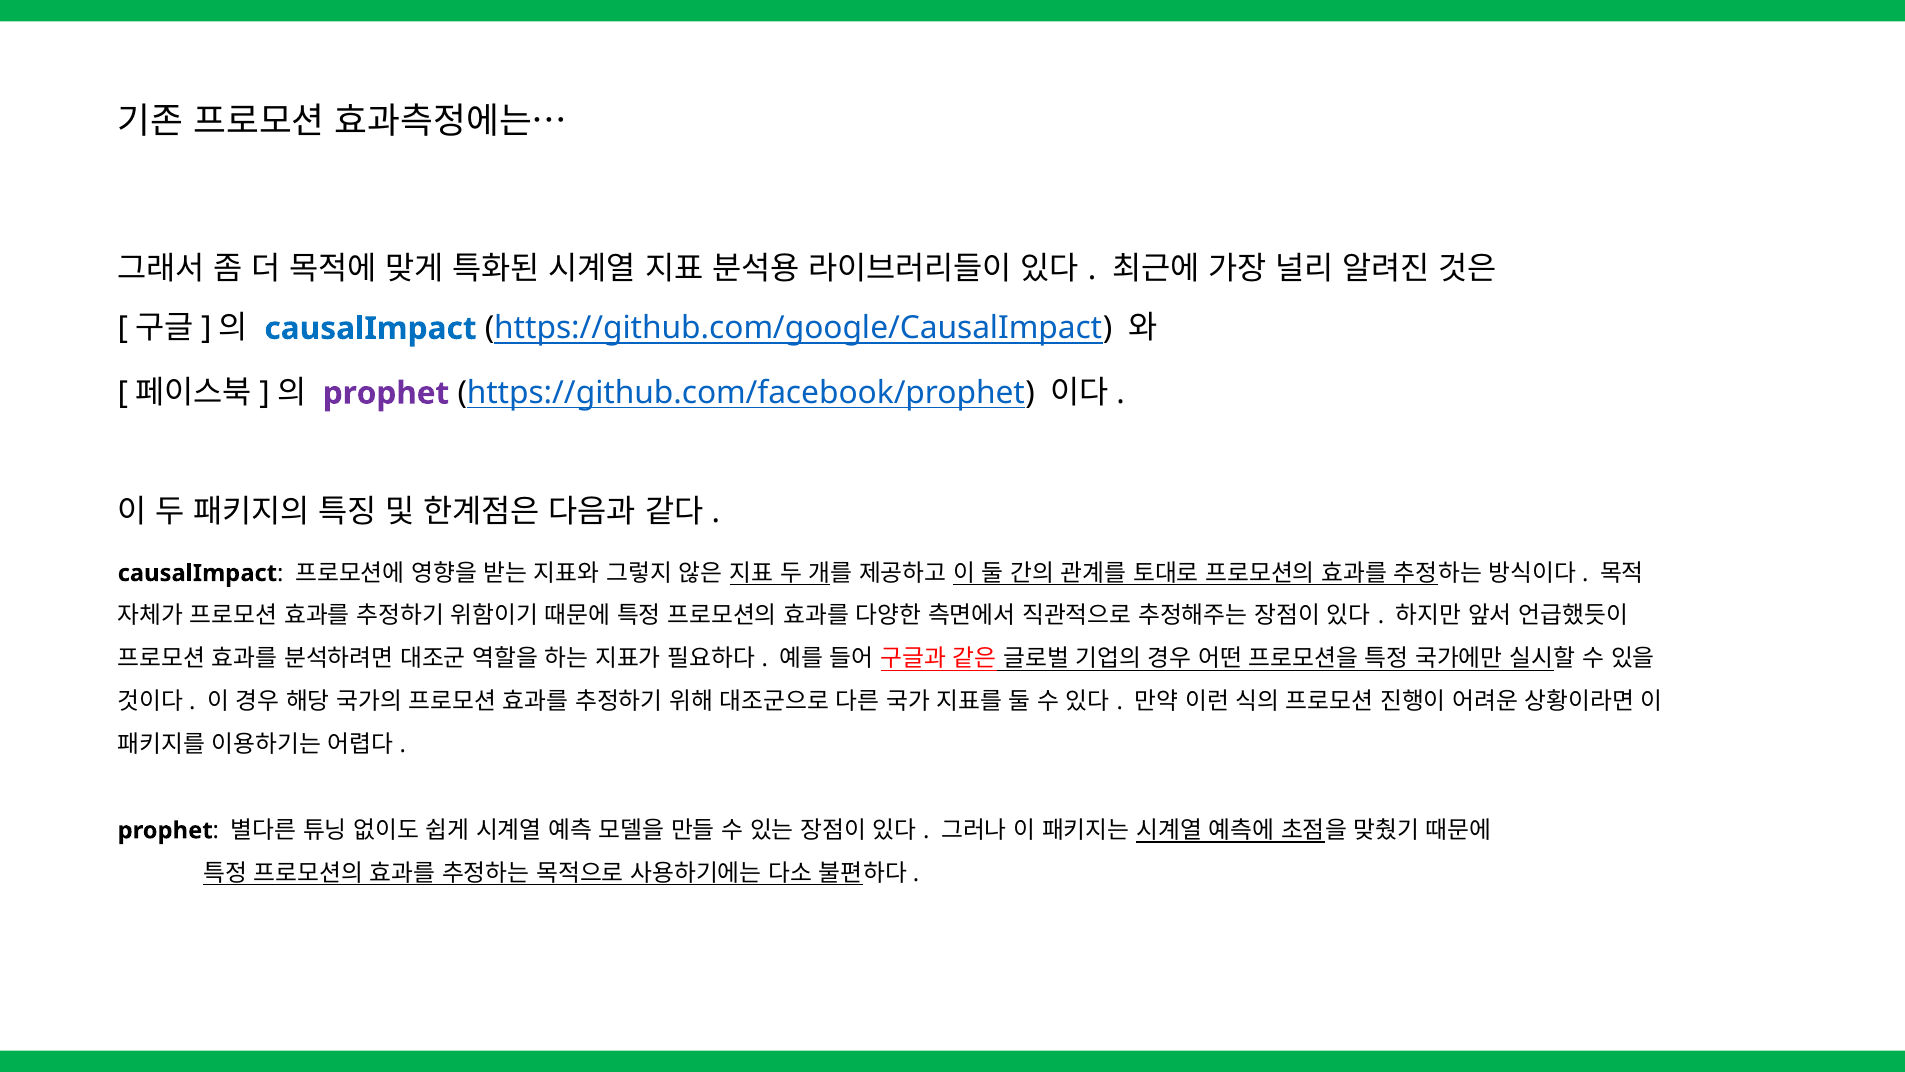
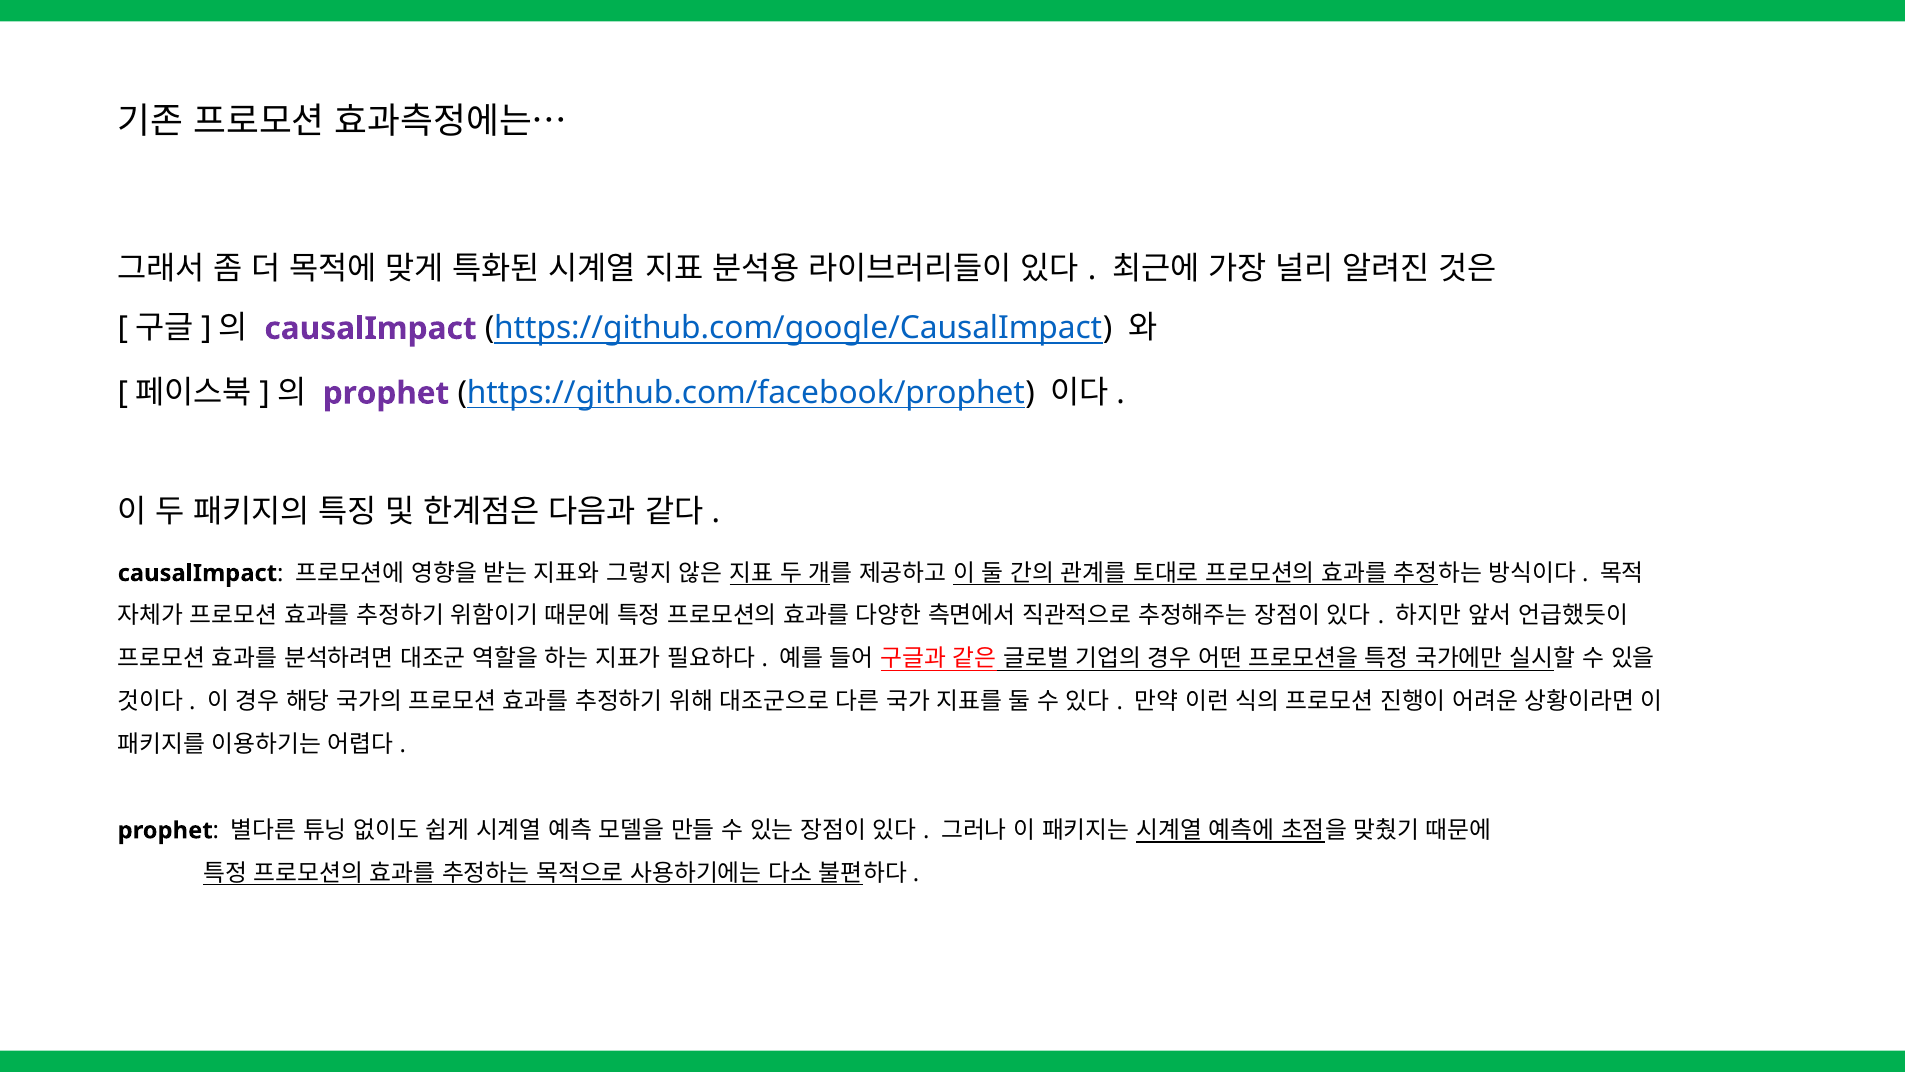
causalImpact colour: blue -> purple (371, 328)
